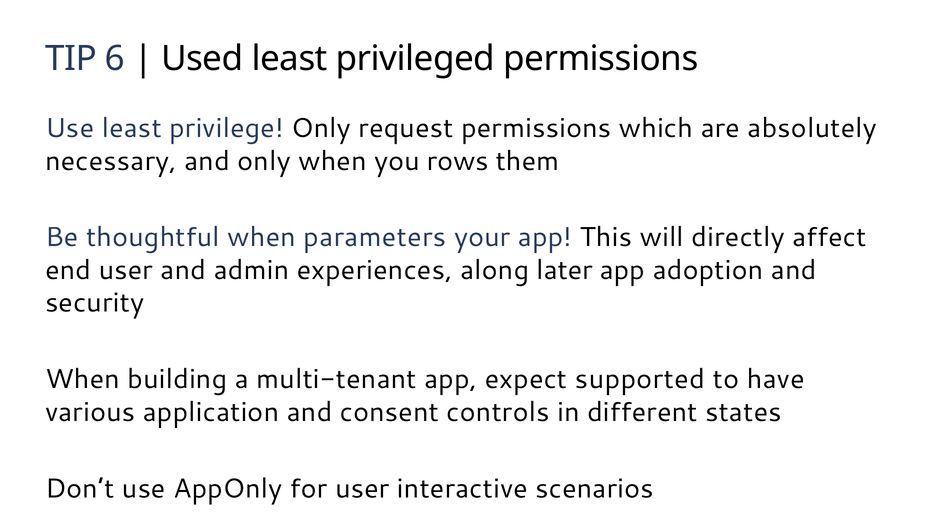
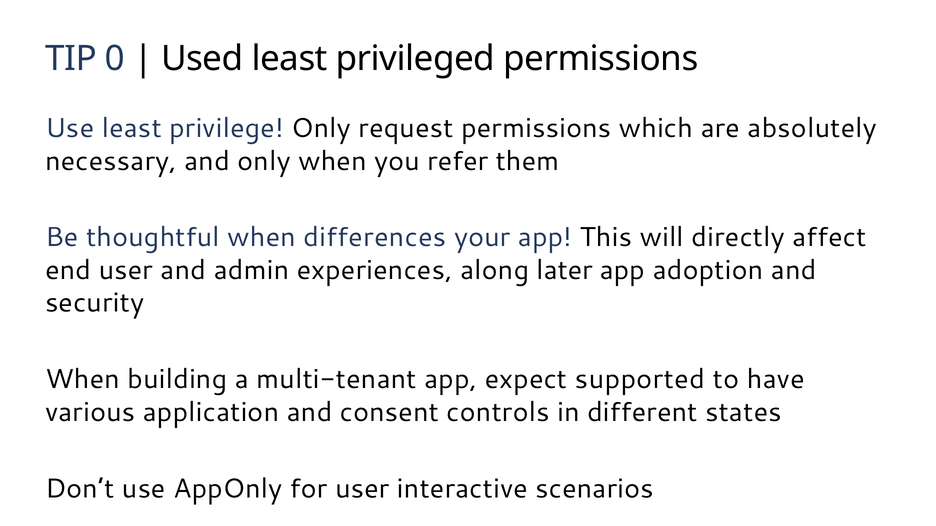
6: 6 -> 0 (115, 59)
rows: rows -> refer (458, 161)
parameters: parameters -> differences (375, 238)
